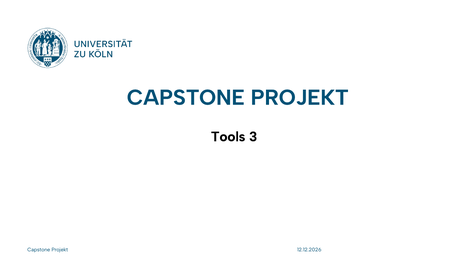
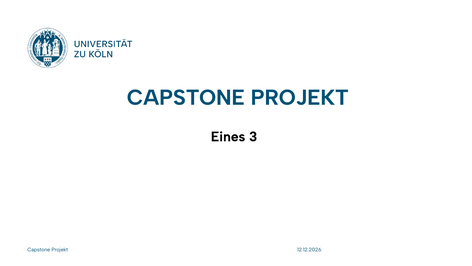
Tools: Tools -> Eines (228, 136)
